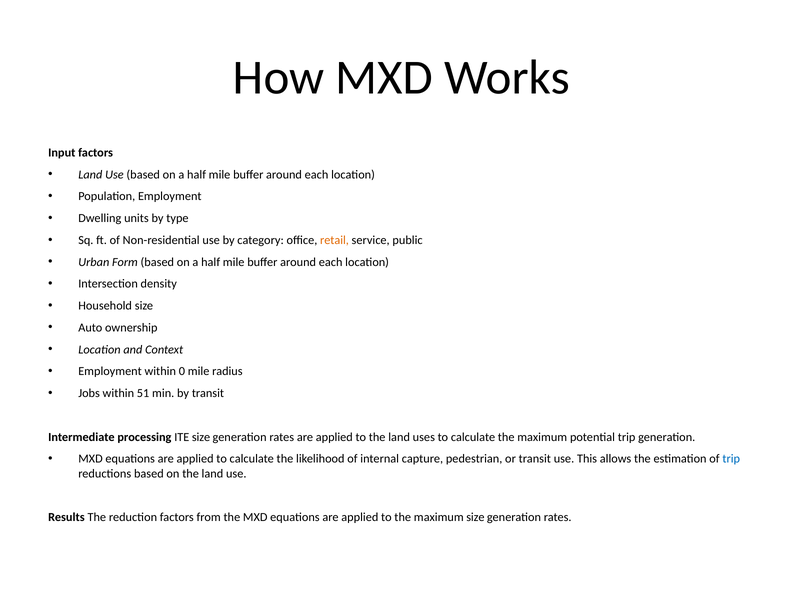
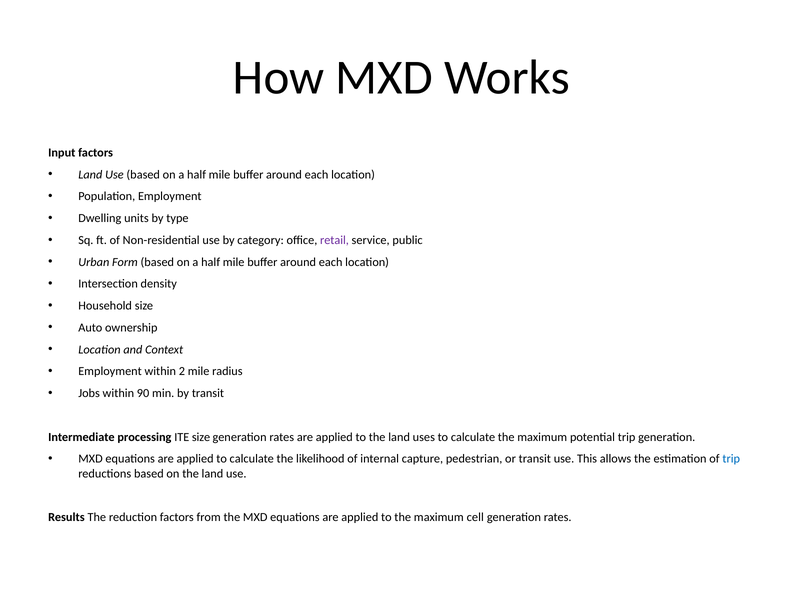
retail colour: orange -> purple (334, 240)
0: 0 -> 2 (182, 372)
51: 51 -> 90 (143, 393)
maximum size: size -> cell (475, 518)
